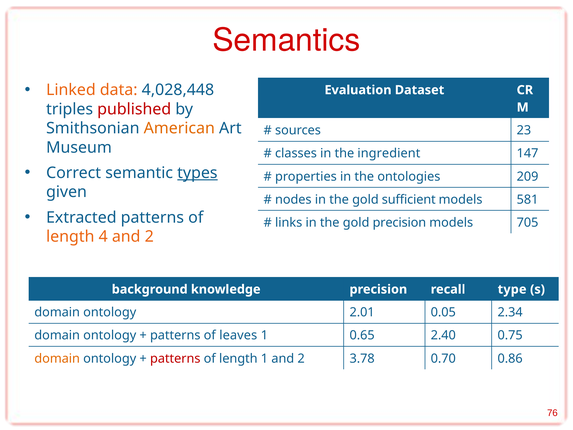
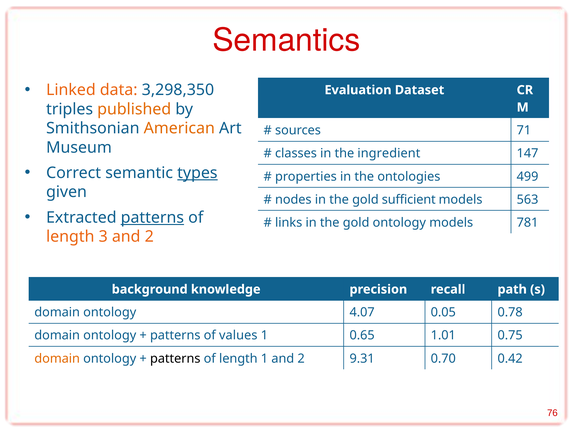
4,028,448: 4,028,448 -> 3,298,350 (178, 90)
published colour: red -> orange (134, 109)
23: 23 -> 71 (524, 130)
209: 209 -> 499 (528, 176)
581: 581 -> 563 (528, 199)
patterns underline: none -> present (152, 217)
gold precision: precision -> ontology (399, 222)
705: 705 -> 781 (528, 222)
4: 4 -> 3 (103, 236)
type: type -> path (512, 289)
2.01: 2.01 -> 4.07 (362, 312)
2.34: 2.34 -> 0.78 (510, 312)
leaves: leaves -> values (238, 335)
2.40: 2.40 -> 1.01 (443, 335)
patterns colour: red -> black (175, 358)
3.78: 3.78 -> 9.31 (362, 358)
0.86: 0.86 -> 0.42 (510, 358)
